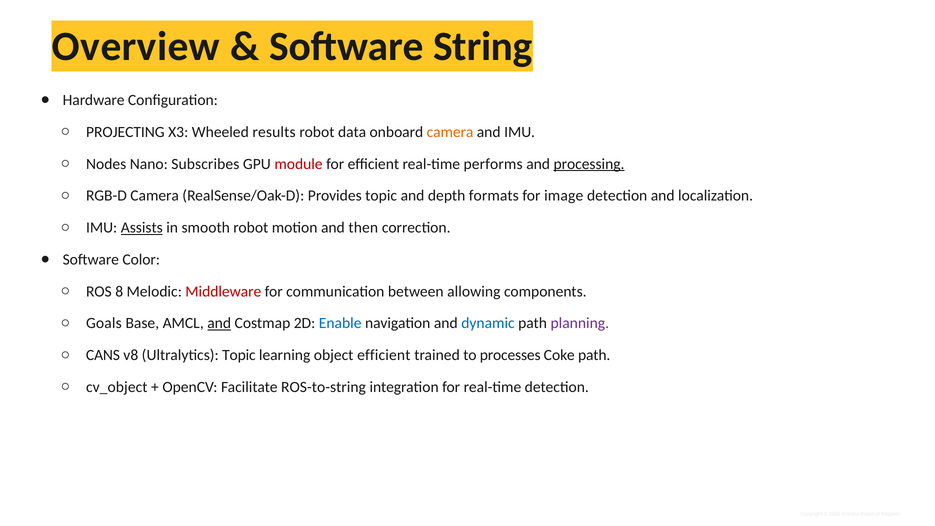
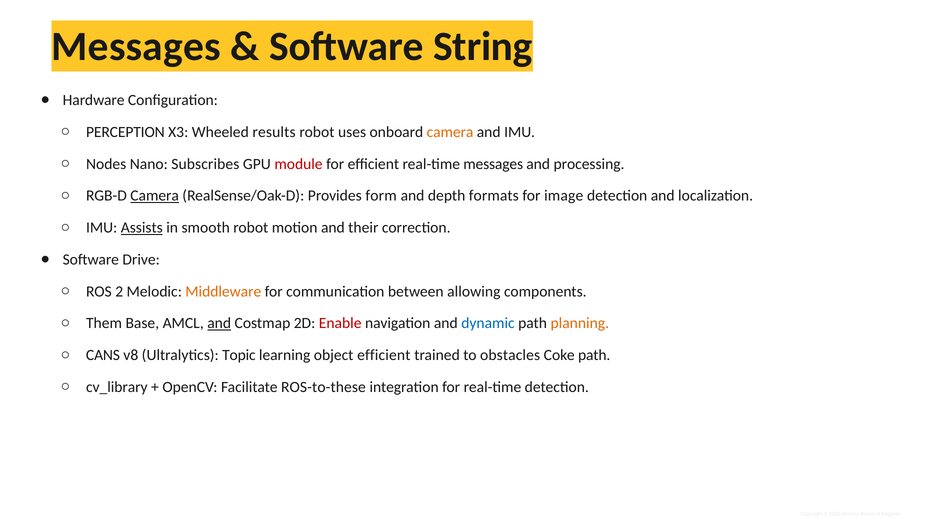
Overview: Overview -> Messages (136, 47)
PROJECTING: PROJECTING -> PERCEPTION (125, 132)
data: data -> uses (352, 132)
real-time performs: performs -> messages (493, 164)
processing underline: present -> none (589, 164)
Camera underline: none -> present (155, 196)
Provides topic: topic -> form (381, 196)
then: then -> their (363, 228)
Color: Color -> Drive (141, 260)
8: 8 -> 2 (119, 291)
Middleware colour: red -> orange (223, 291)
Goals: Goals -> Them (104, 323)
Enable colour: blue -> red (340, 323)
planning colour: purple -> orange (580, 323)
processes: processes -> obstacles (510, 355)
cv_object: cv_object -> cv_library (117, 387)
ROS-to-string: ROS-to-string -> ROS-to-these (323, 387)
